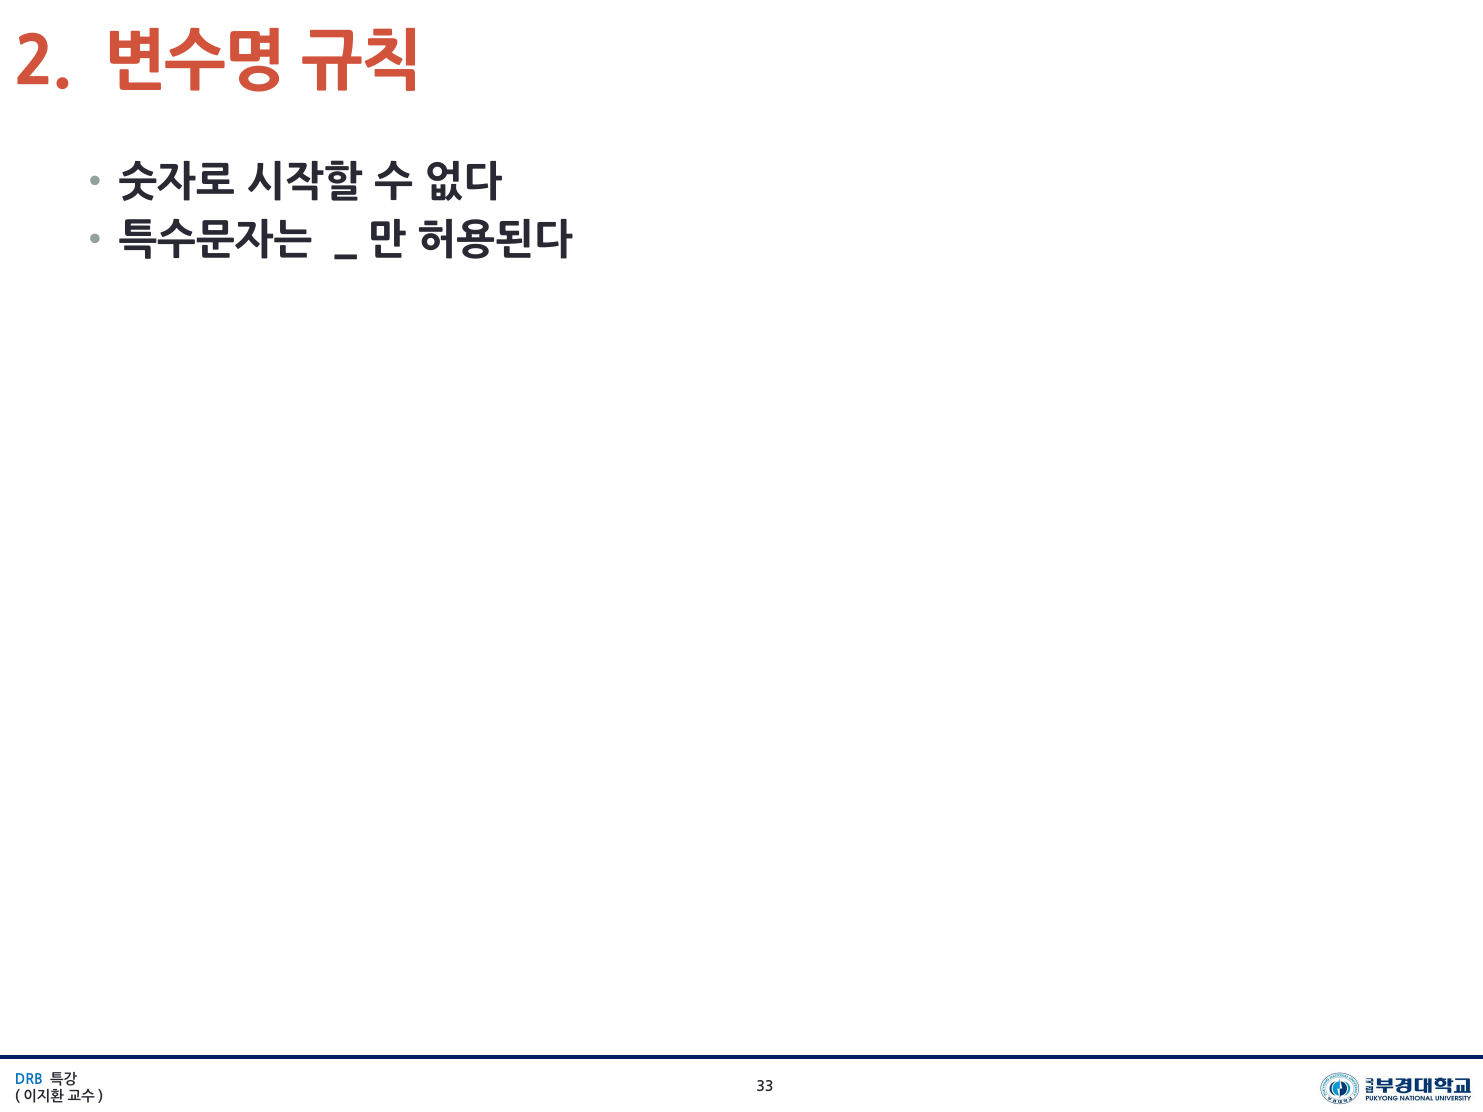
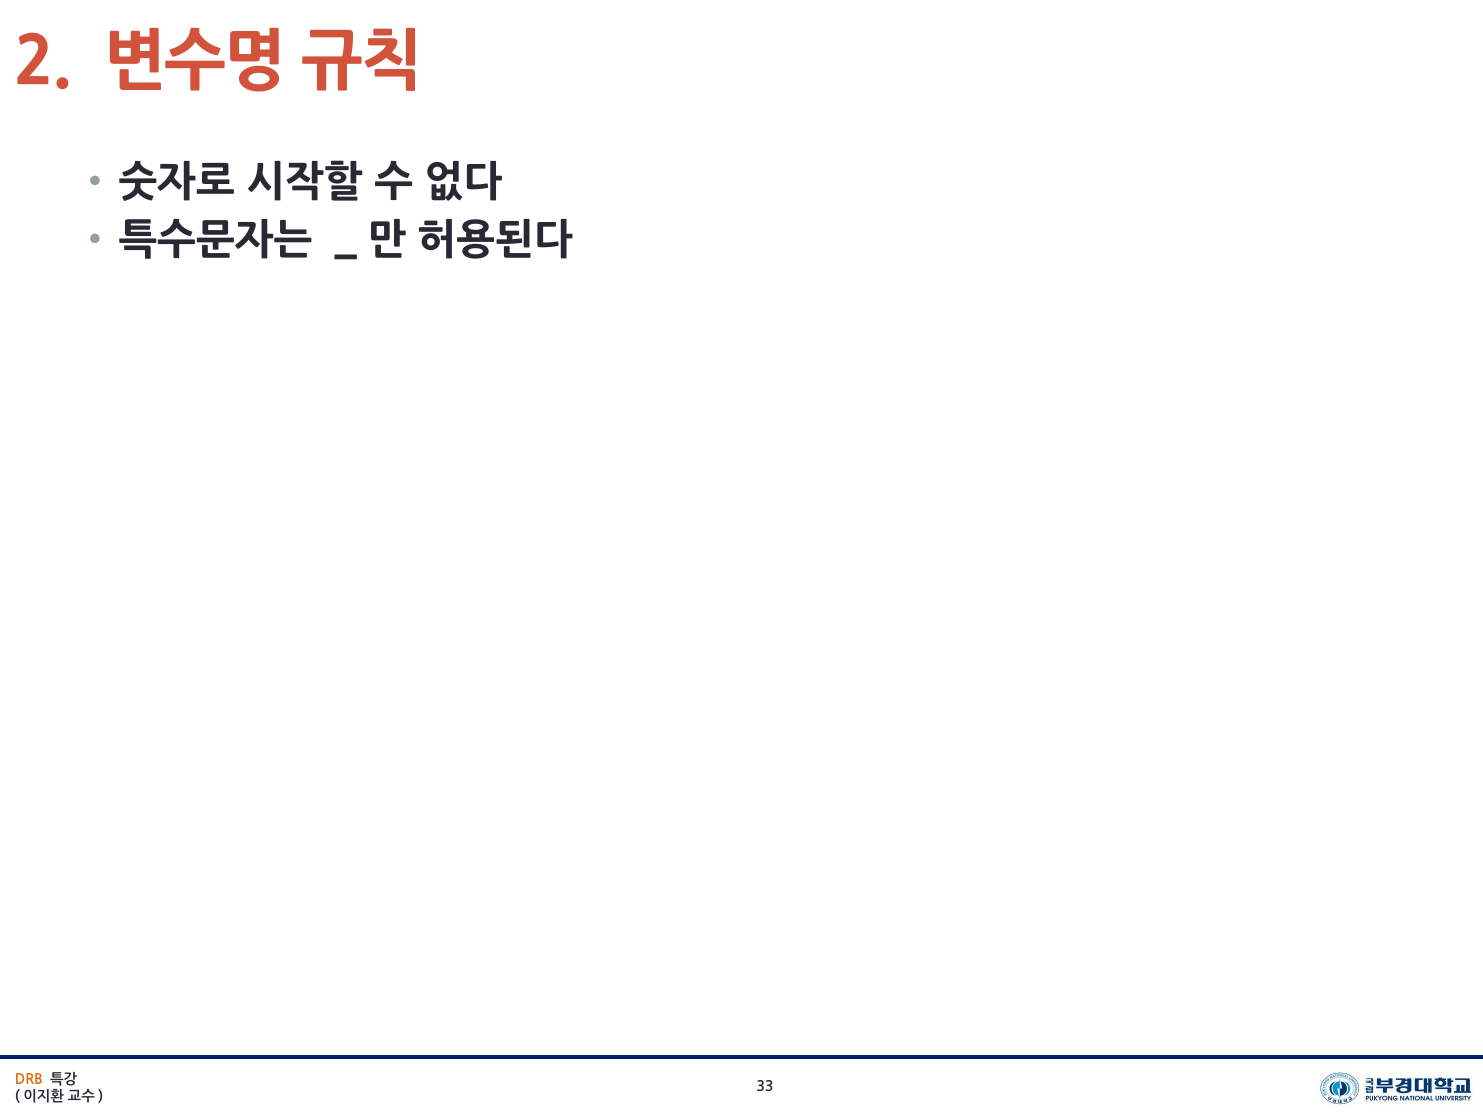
DRB colour: blue -> orange (29, 1080)
